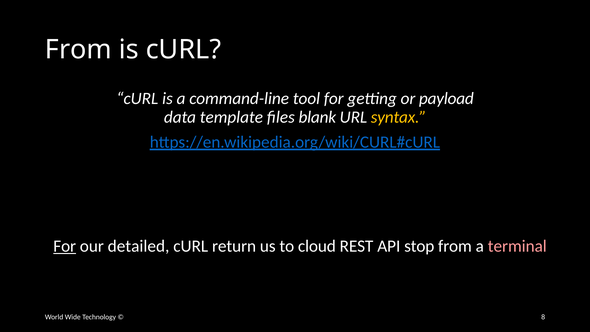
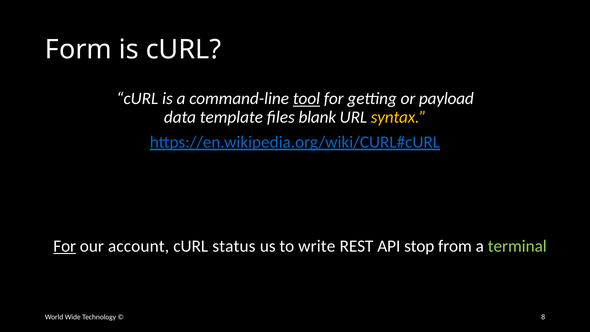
From: From -> Form (78, 50)
tool underline: none -> present (306, 99)
detailed: detailed -> account (139, 246)
return: return -> status (234, 246)
cloud: cloud -> write (317, 246)
terminal colour: pink -> light green (517, 246)
